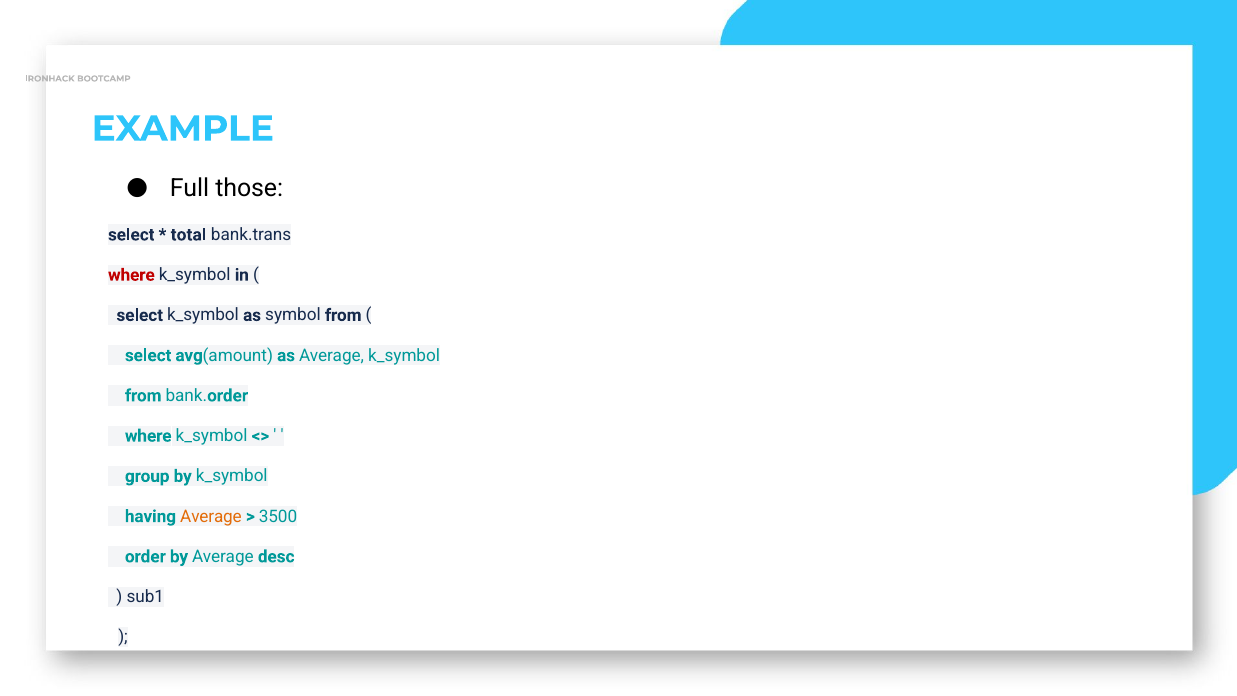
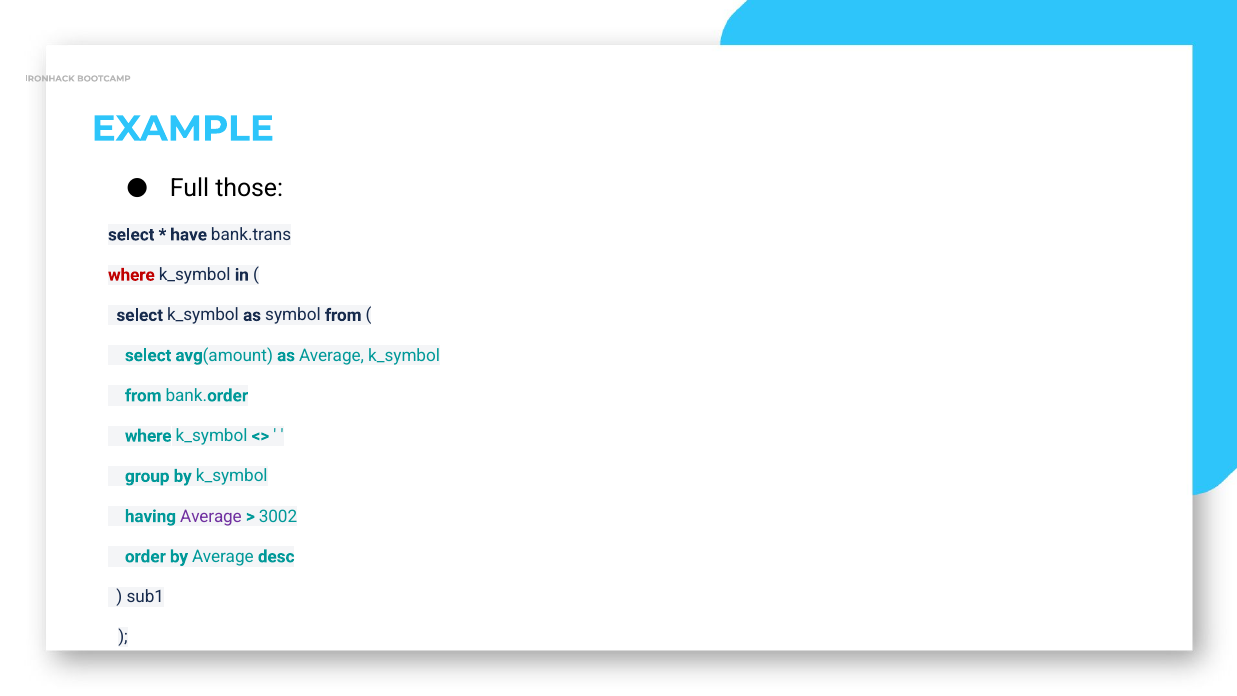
total: total -> have (189, 235)
Average colour: orange -> purple (211, 516)
3500: 3500 -> 3002 (278, 516)
